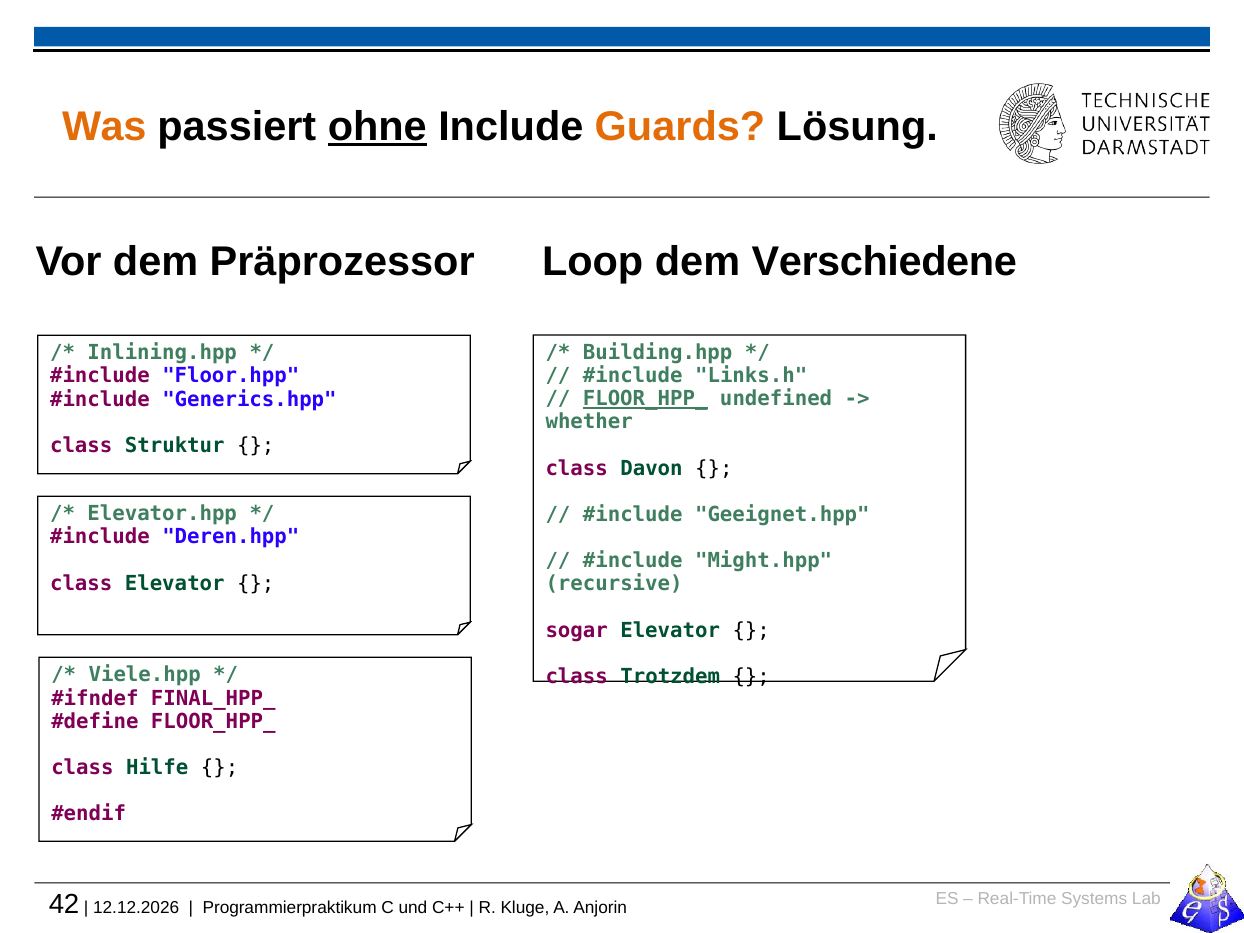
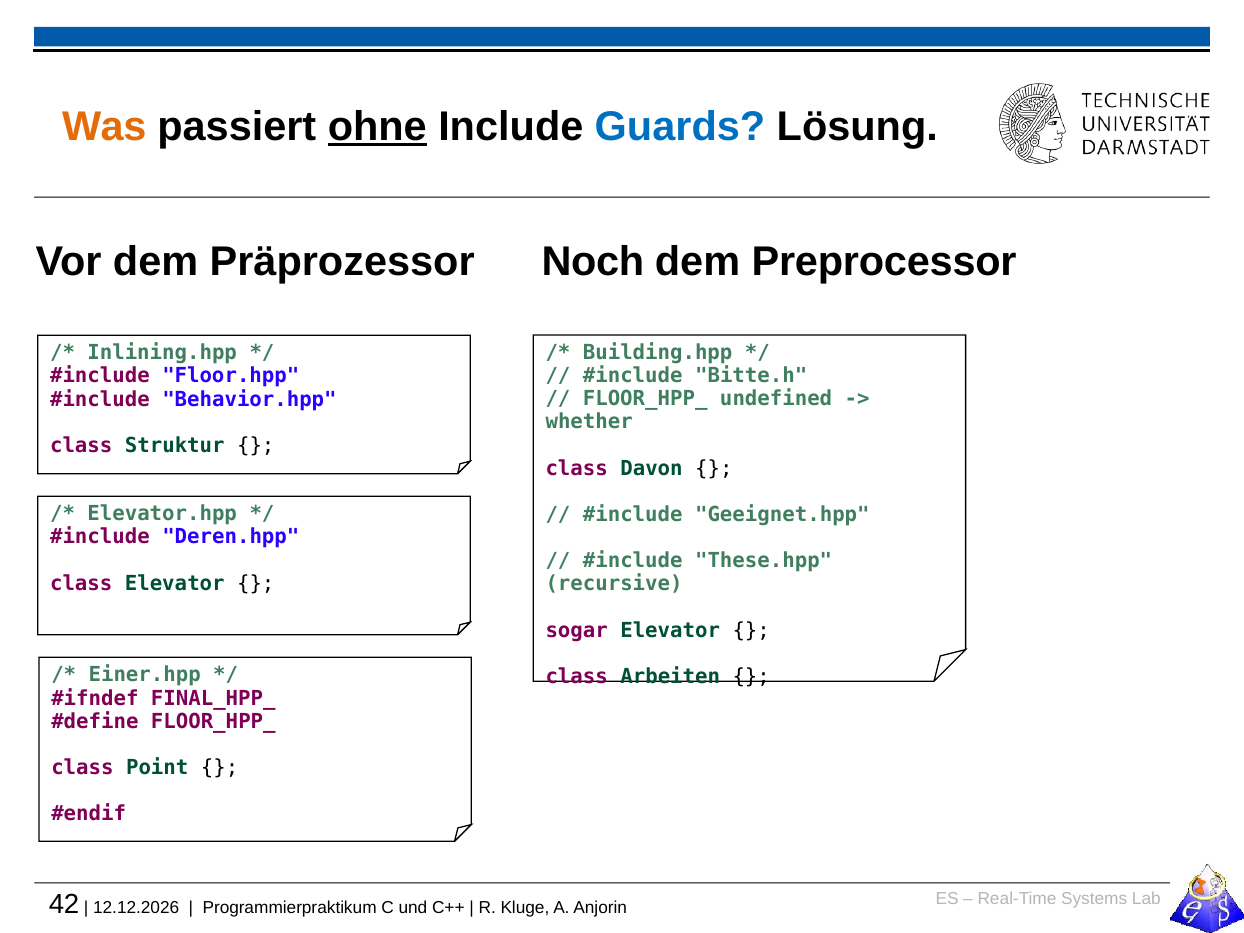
Guards colour: orange -> blue (680, 126)
Loop: Loop -> Noch (593, 262)
Verschiedene: Verschiedene -> Preprocessor (884, 262)
Links.h: Links.h -> Bitte.h (751, 376)
FLOOR_HPP_ underline: present -> none (645, 399)
Generics.hpp: Generics.hpp -> Behavior.hpp (249, 399)
Might.hpp: Might.hpp -> These.hpp (764, 561)
Viele.hpp: Viele.hpp -> Einer.hpp (145, 675)
Trotzdem: Trotzdem -> Arbeiten (670, 676)
Hilfe: Hilfe -> Point (157, 768)
